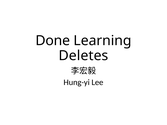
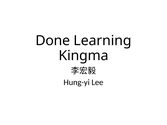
Deletes: Deletes -> Kingma (84, 56)
